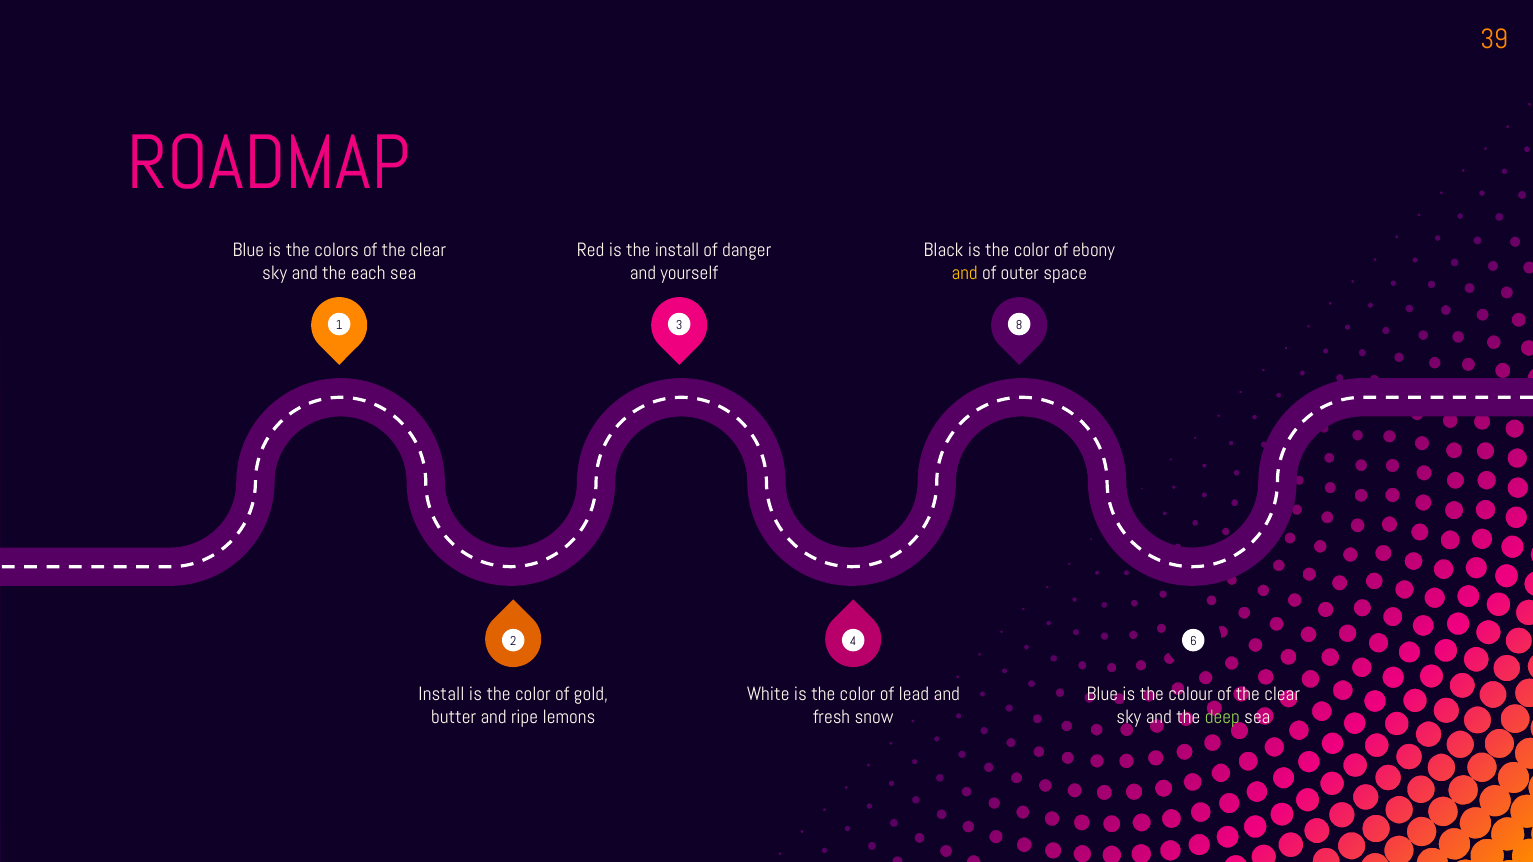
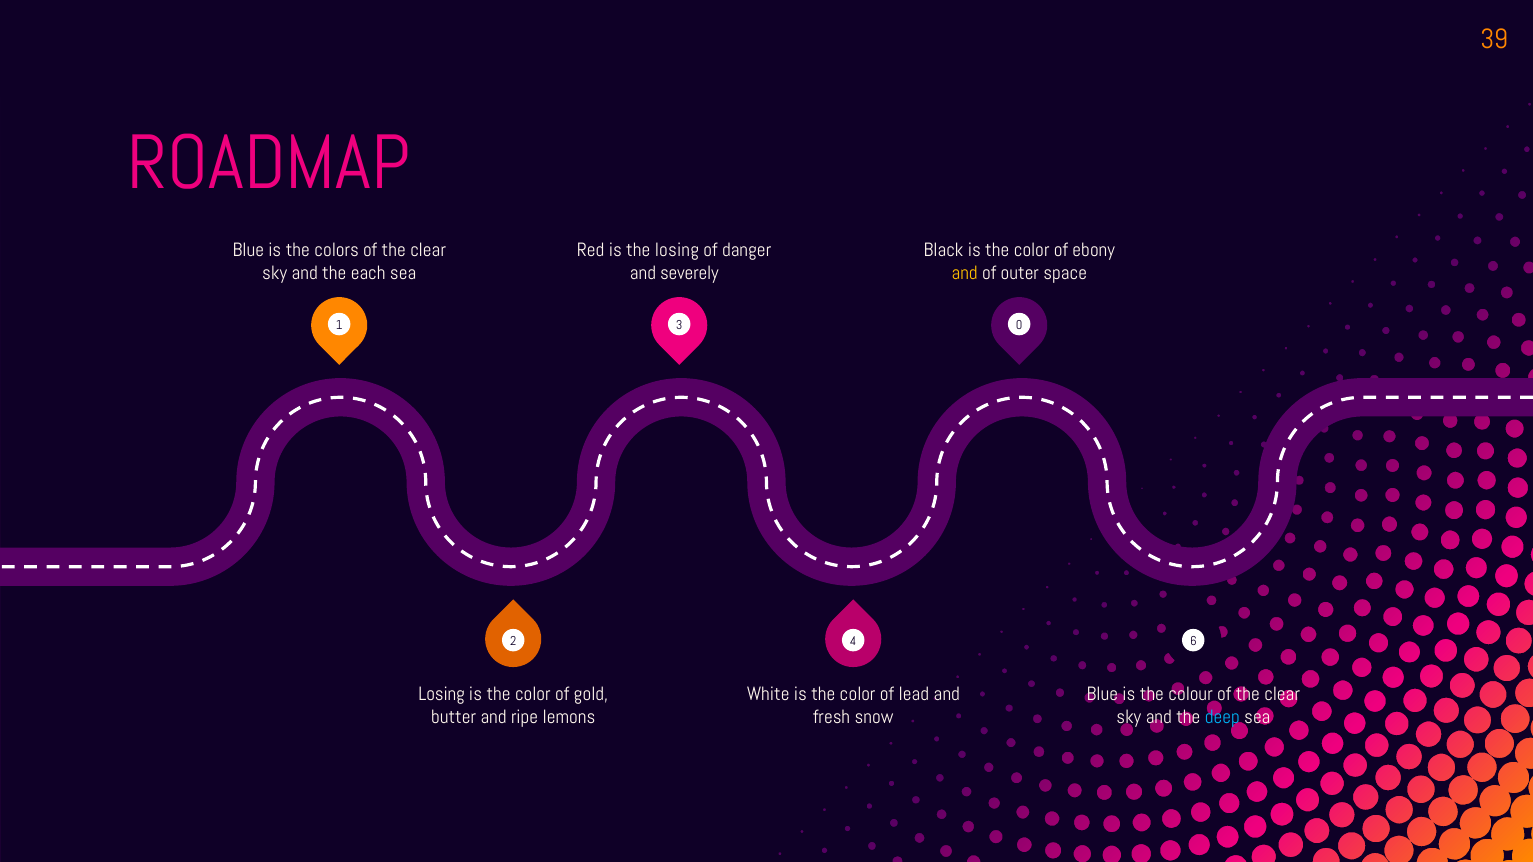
the install: install -> losing (677, 250)
yourself: yourself -> severely (689, 273)
8: 8 -> 0 (1019, 325)
Install: Install -> Losing (442, 694)
deep colour: light green -> light blue (1222, 717)
